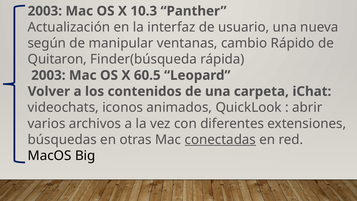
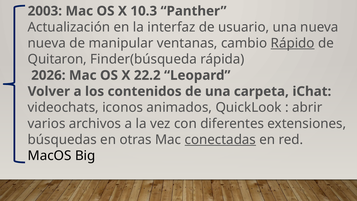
según: según -> nueva (47, 43)
Rápido underline: none -> present (293, 43)
2003: 2003 -> 2026 (48, 75)
60.5: 60.5 -> 22.2 (147, 75)
